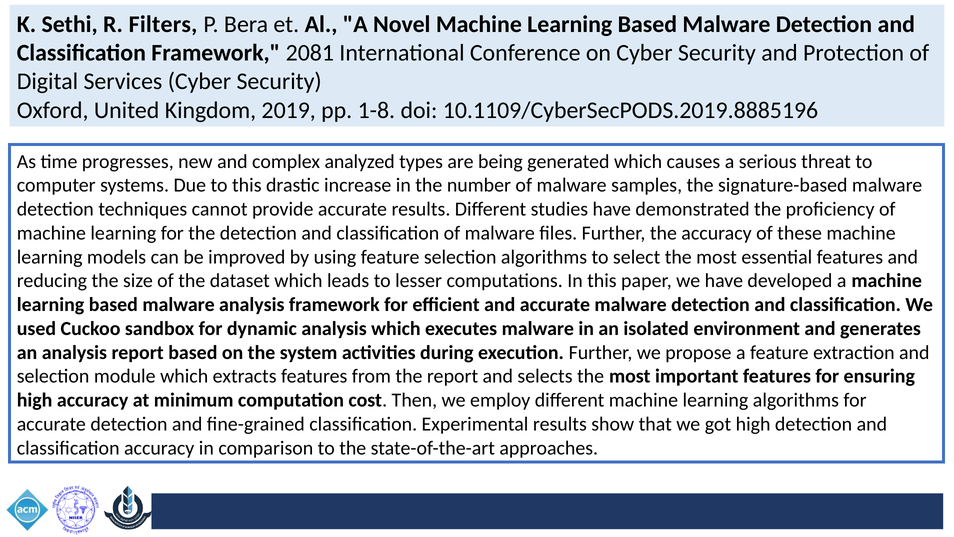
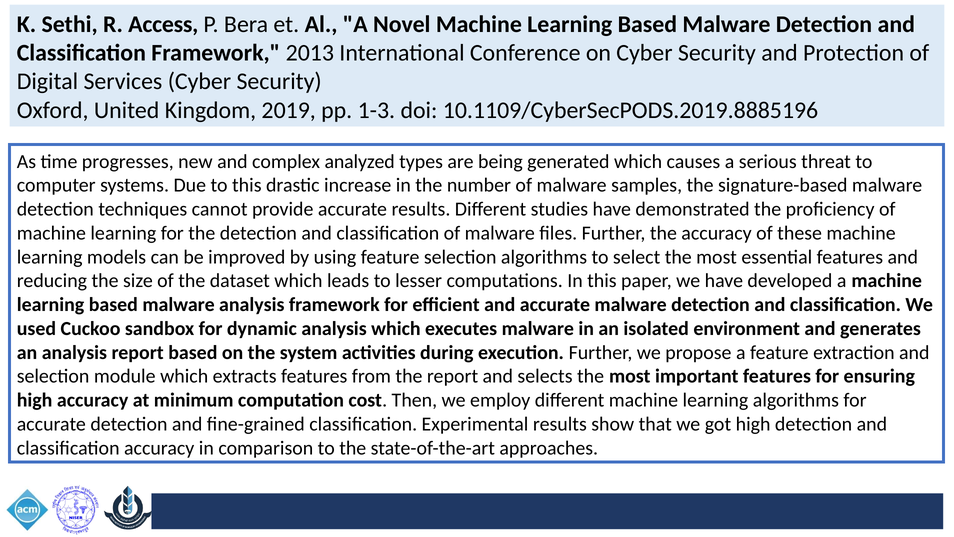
Filters: Filters -> Access (163, 24)
2081: 2081 -> 2013 (310, 53)
1-8: 1-8 -> 1-3 (376, 110)
